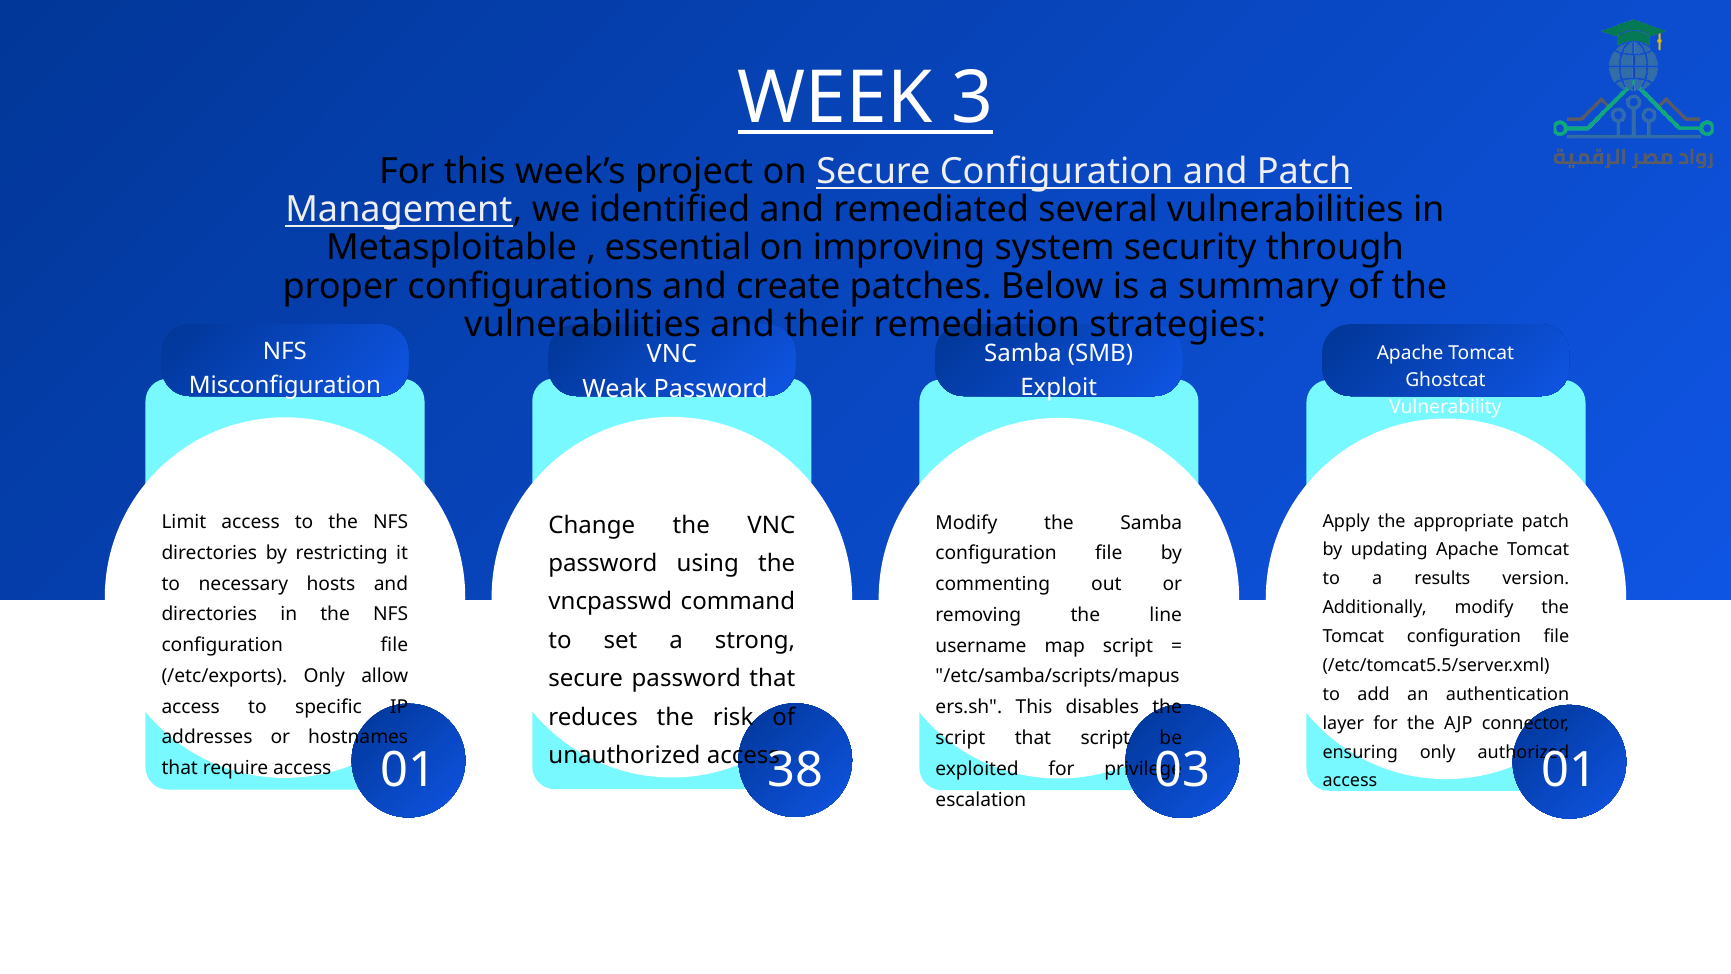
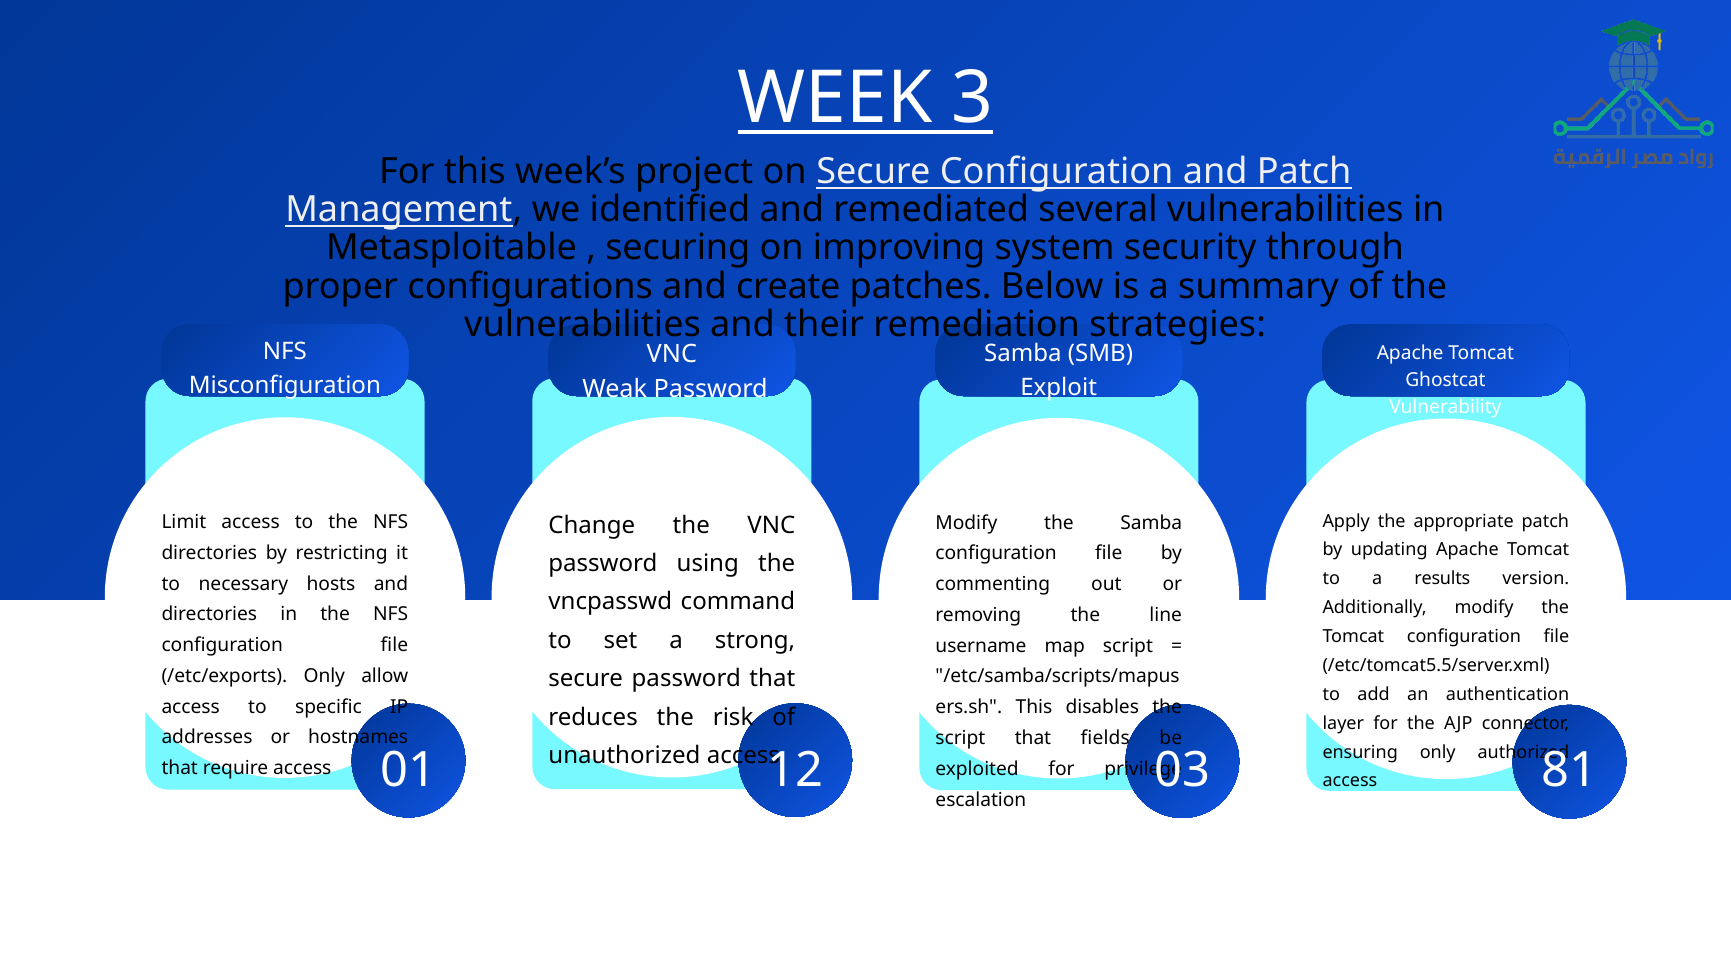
essential: essential -> securing (678, 248)
that script: script -> fields (1105, 738)
38: 38 -> 12 (795, 770)
01: 01 -> 81 (1569, 770)
